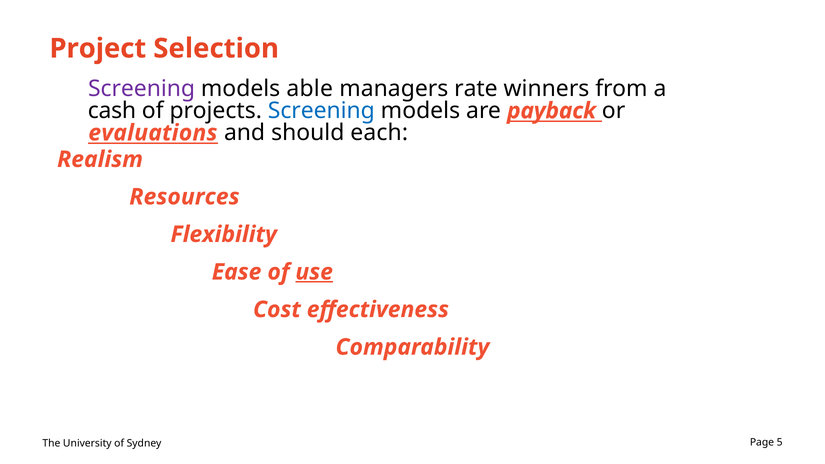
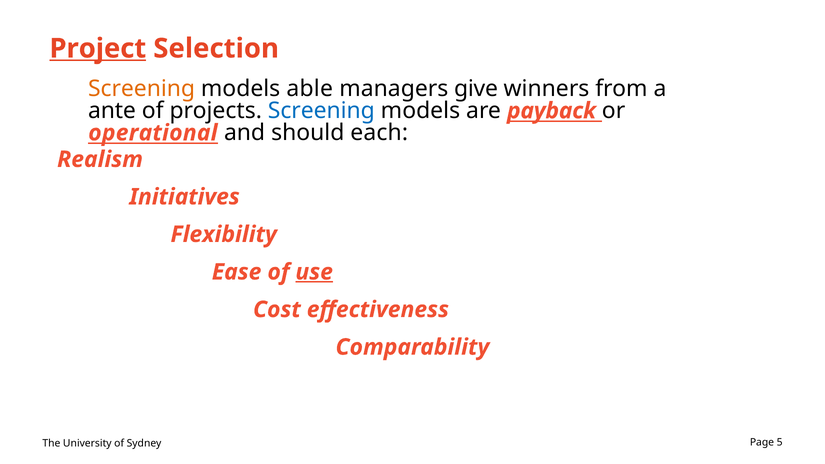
Project underline: none -> present (98, 48)
Screening colour: purple -> orange (142, 89)
rate: rate -> give (476, 89)
cash: cash -> ante (112, 111)
evaluations: evaluations -> operational (153, 133)
Resources: Resources -> Initiatives (185, 197)
